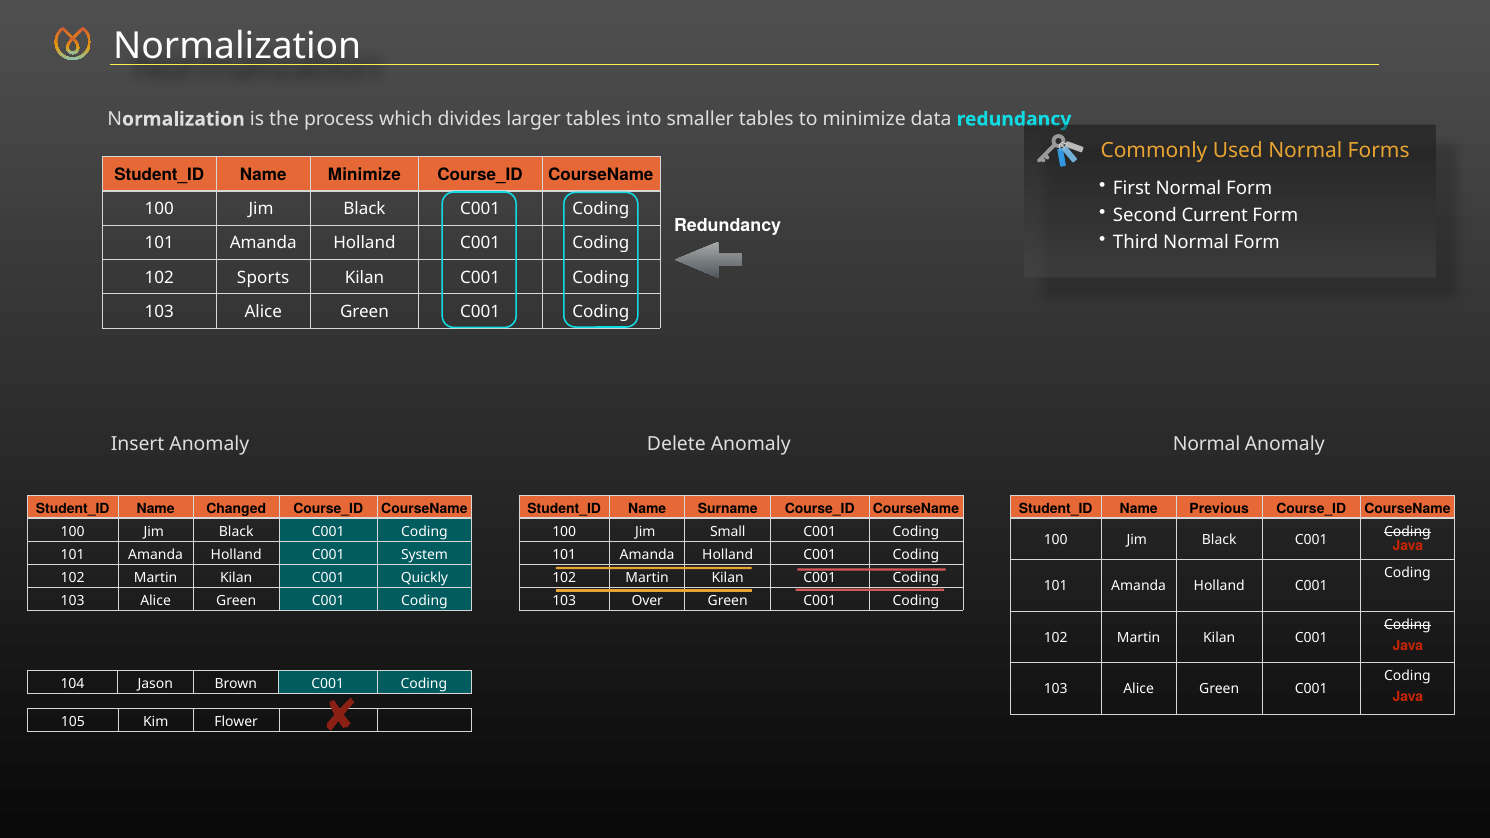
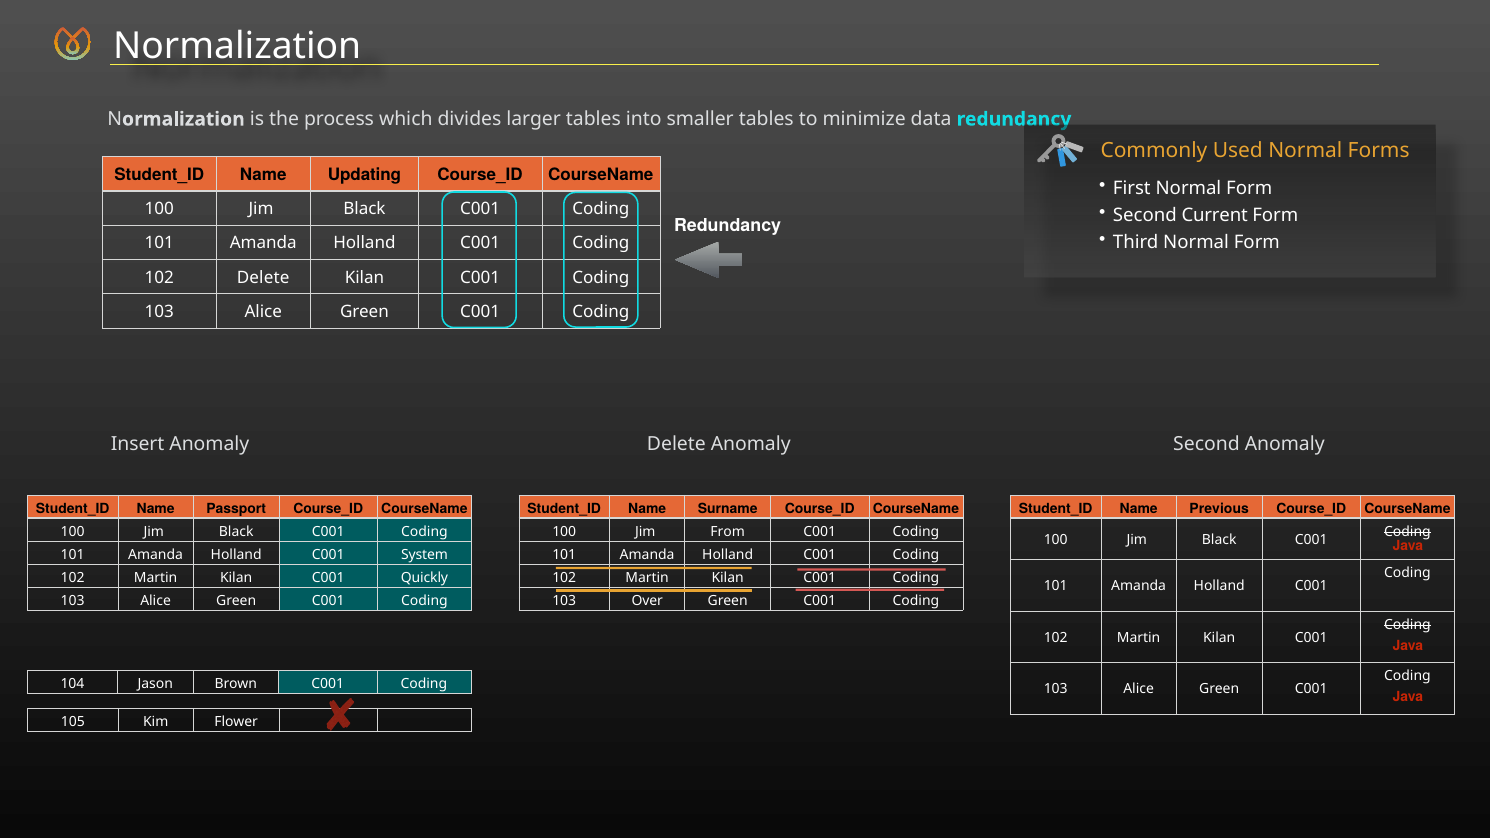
Name Minimize: Minimize -> Updating (365, 175)
102 Sports: Sports -> Delete (263, 278)
Anomaly Normal: Normal -> Second (1206, 444)
Changed: Changed -> Passport (236, 509)
Small: Small -> From (728, 532)
